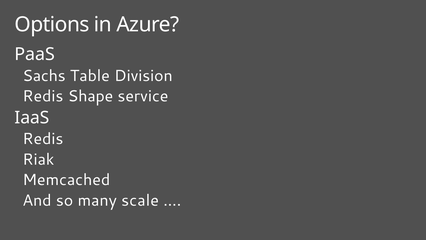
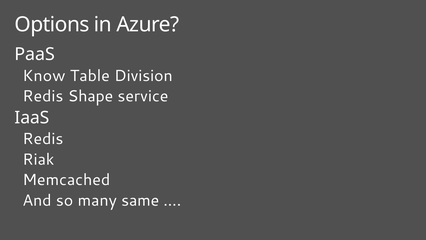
Sachs: Sachs -> Know (44, 76)
scale: scale -> same (140, 200)
